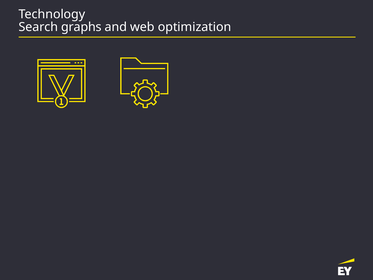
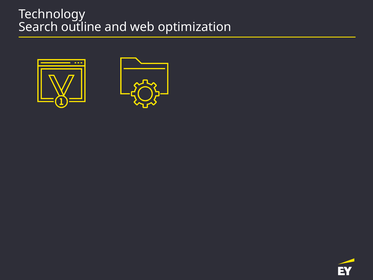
graphs: graphs -> outline (81, 27)
